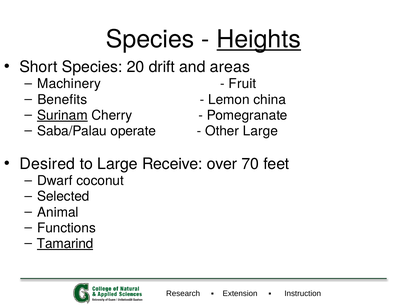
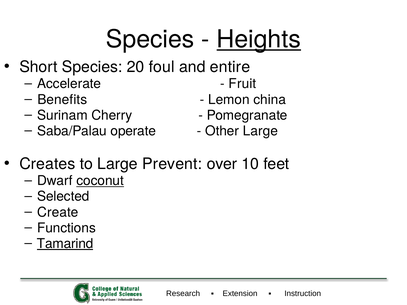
drift: drift -> foul (162, 67)
areas: areas -> entire (230, 67)
Machinery: Machinery -> Accelerate (69, 84)
Surinam underline: present -> none (62, 115)
Desired: Desired -> Creates (47, 164)
Receive: Receive -> Prevent (172, 164)
70: 70 -> 10 (250, 164)
coconut underline: none -> present (100, 181)
Animal: Animal -> Create (58, 212)
